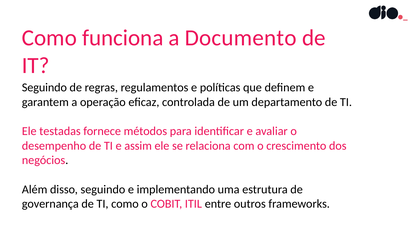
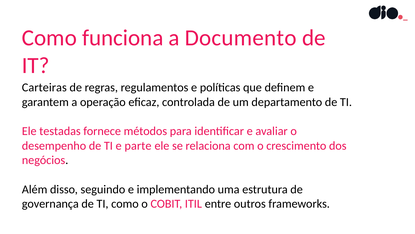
Seguindo: Seguindo -> Carteiras (44, 87)
assim: assim -> parte (138, 145)
